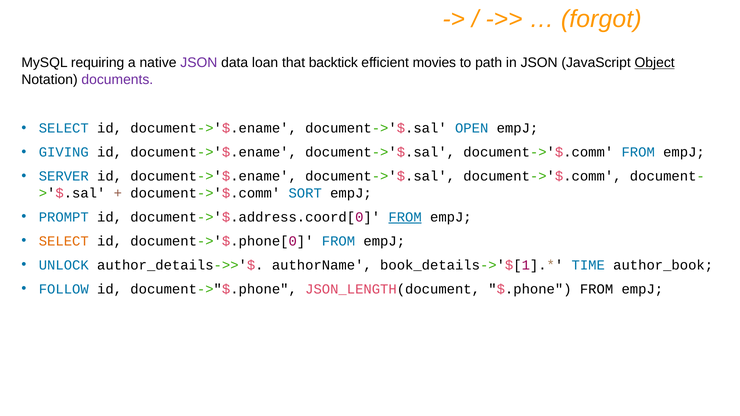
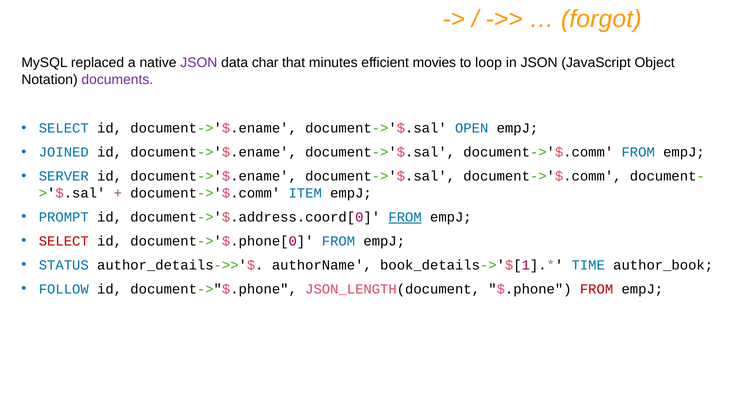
requiring: requiring -> replaced (98, 63)
loan: loan -> char (265, 63)
backtick: backtick -> minutes (333, 63)
path: path -> loop (489, 63)
Object underline: present -> none (655, 63)
GIVING: GIVING -> JOINED (64, 152)
SORT: SORT -> ITEM (305, 193)
SELECT colour: orange -> red (64, 241)
UNLOCK: UNLOCK -> STATUS (64, 265)
FROM colour: black -> red (597, 289)
